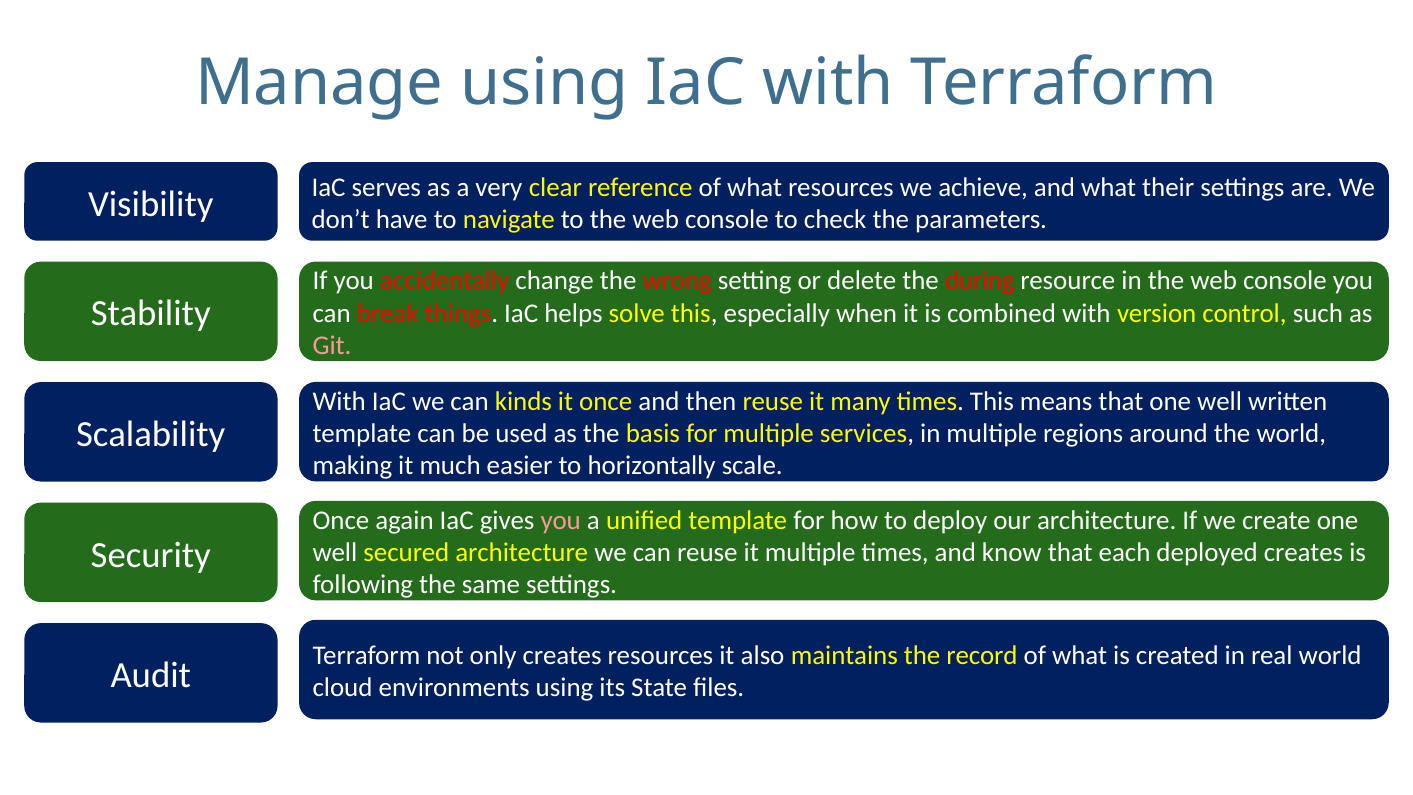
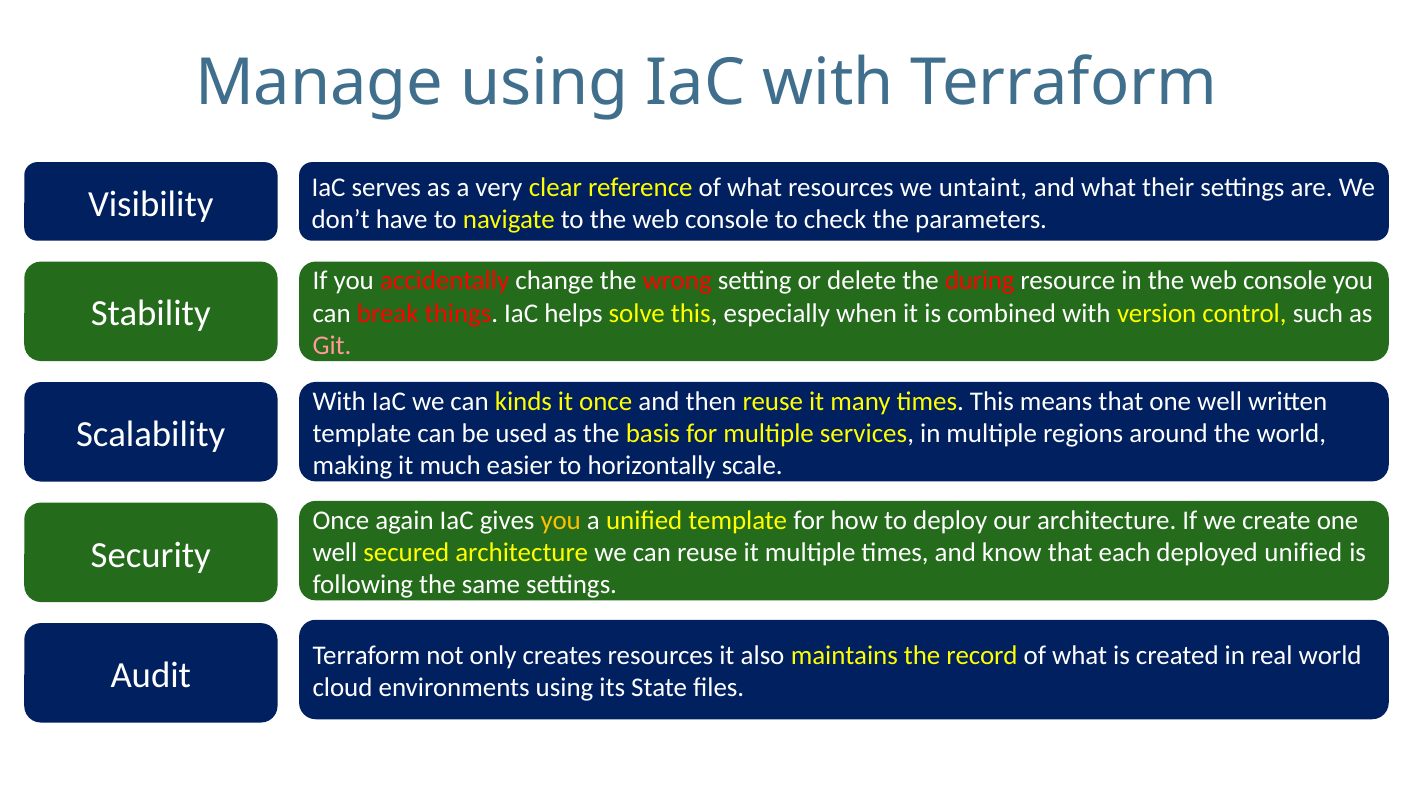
achieve: achieve -> untaint (983, 187)
you colour: pink -> yellow (561, 520)
deployed creates: creates -> unified (1303, 552)
